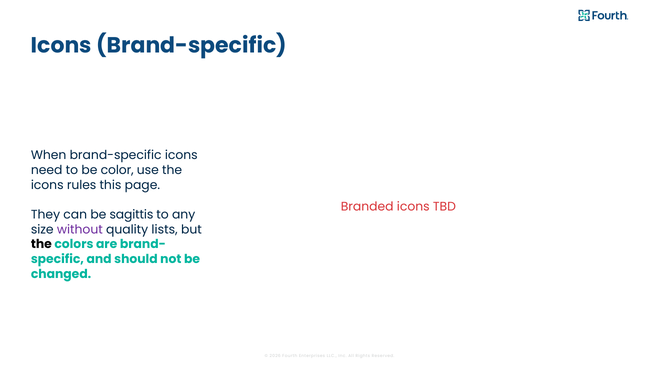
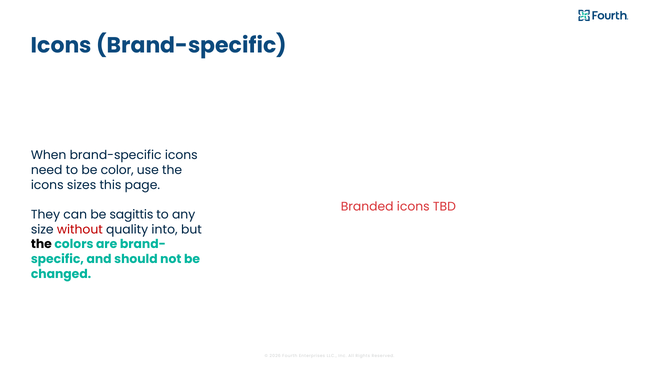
rules: rules -> sizes (82, 185)
without colour: purple -> red (80, 229)
lists: lists -> into (165, 229)
